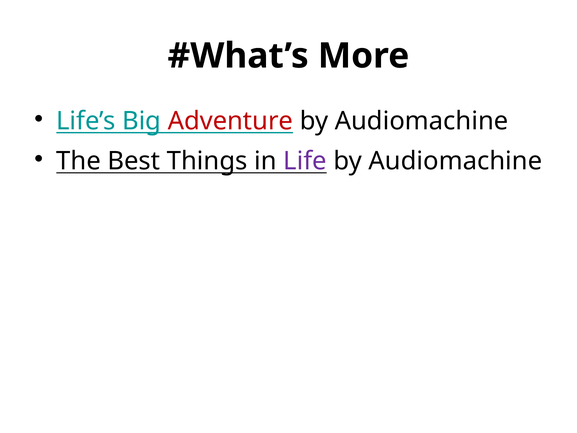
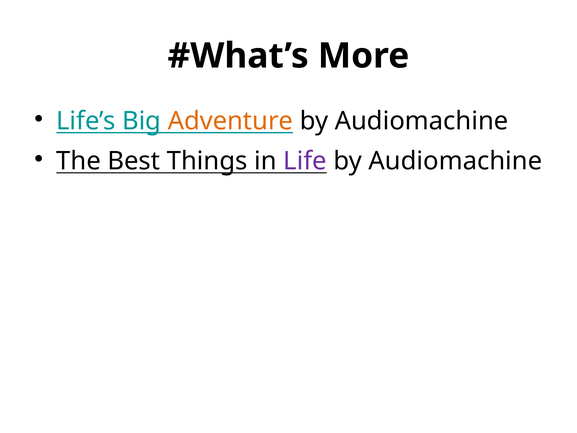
Adventure colour: red -> orange (230, 121)
